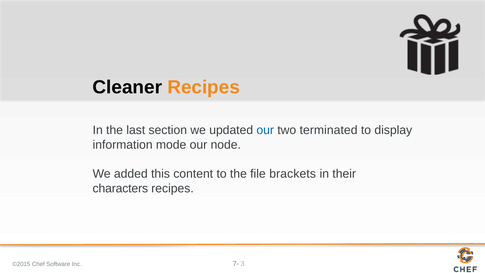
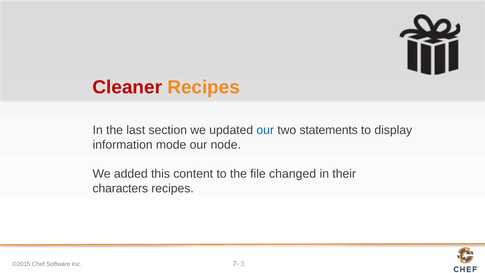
Cleaner colour: black -> red (127, 87)
terminated: terminated -> statements (329, 130)
brackets: brackets -> changed (293, 174)
